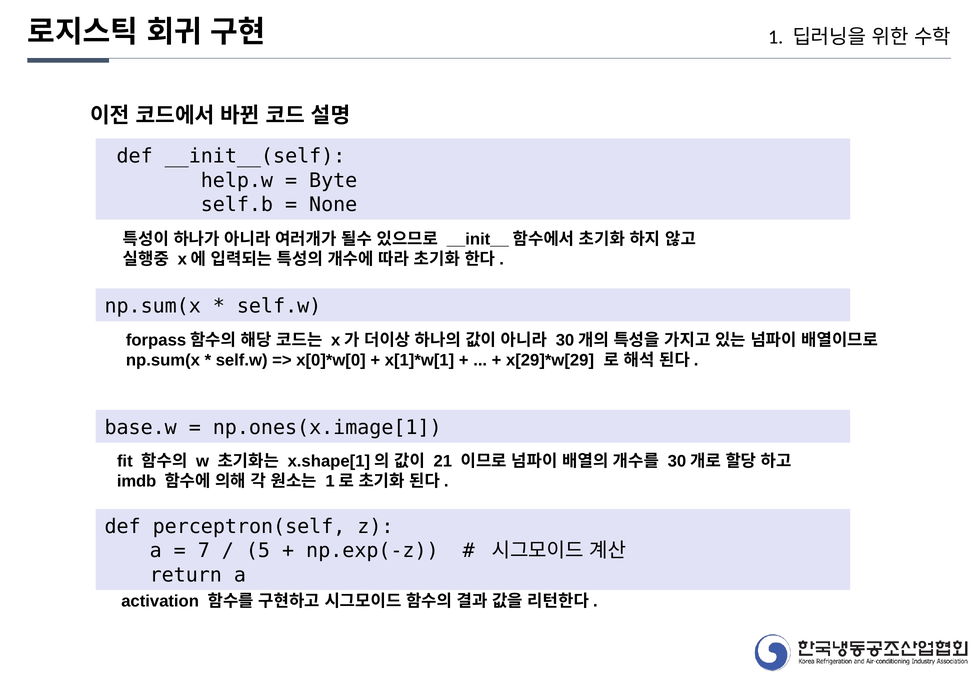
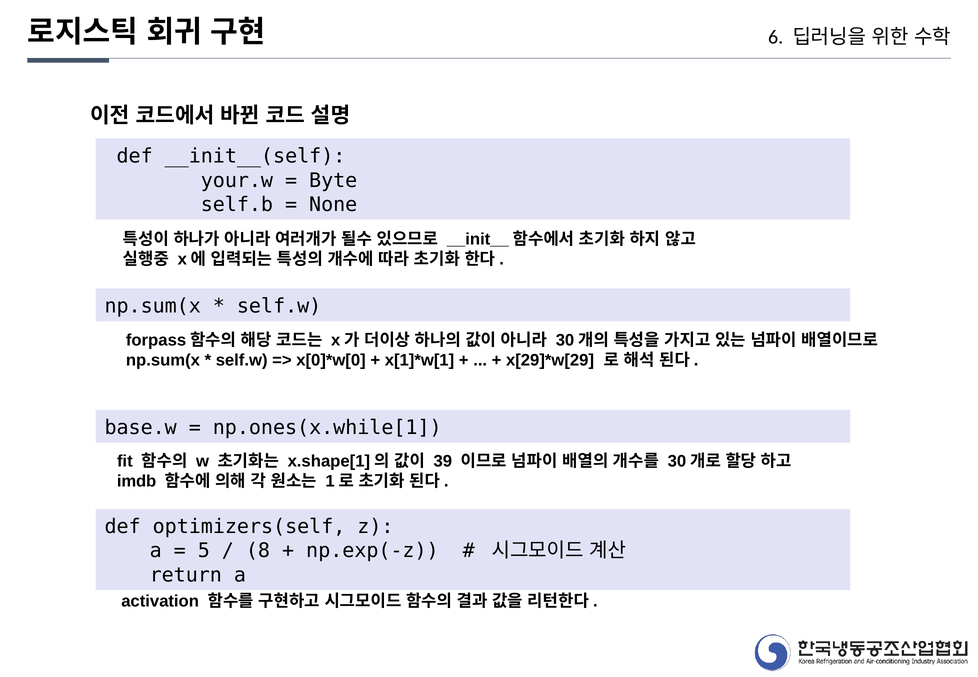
1: 1 -> 6 (776, 37)
help.w: help.w -> your.w (237, 180)
np.ones(x.image[1: np.ones(x.image[1 -> np.ones(x.while[1 (327, 428)
21: 21 -> 39 (443, 461)
perceptron(self: perceptron(self -> optimizers(self (249, 527)
7: 7 -> 5 (204, 551)
5: 5 -> 8 (258, 551)
